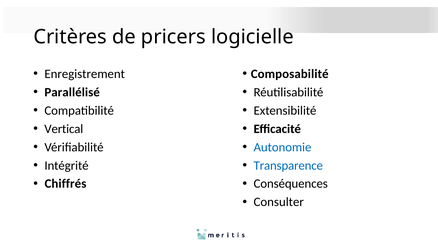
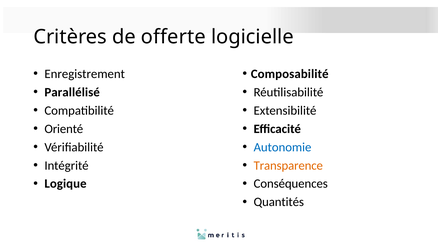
pricers: pricers -> offerte (173, 37)
Vertical: Vertical -> Orienté (64, 129)
Transparence colour: blue -> orange (288, 166)
Chiffrés: Chiffrés -> Logique (65, 184)
Consulter: Consulter -> Quantités (279, 202)
